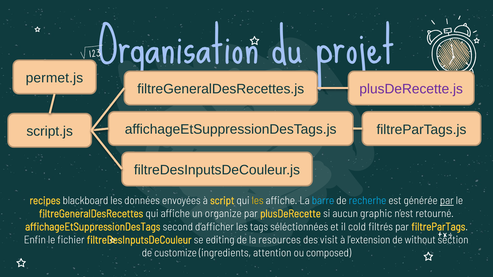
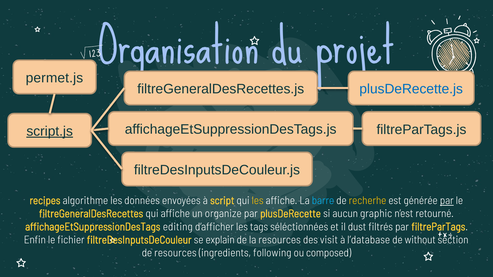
plusDeRecette.js colour: purple -> blue (411, 89)
script.js underline: none -> present (50, 131)
blackboard: blackboard -> algorithme (85, 201)
recherhe colour: light blue -> yellow (368, 201)
second: second -> editing (178, 227)
cold: cold -> dust (357, 227)
editing: editing -> explain (220, 240)
l’extension: l’extension -> l’database (369, 240)
de customize: customize -> resources (175, 253)
attention: attention -> following (272, 253)
